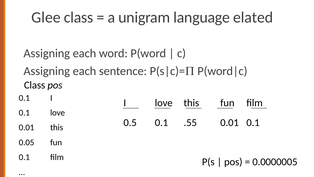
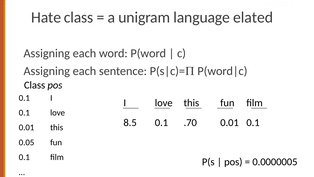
Glee: Glee -> Hate (46, 18)
0.5: 0.5 -> 8.5 (130, 122)
.55: .55 -> .70 (190, 122)
